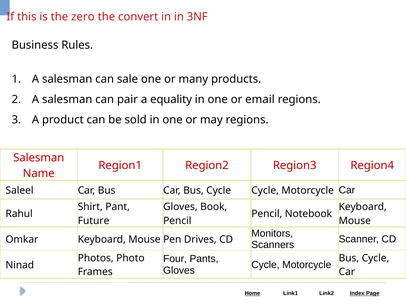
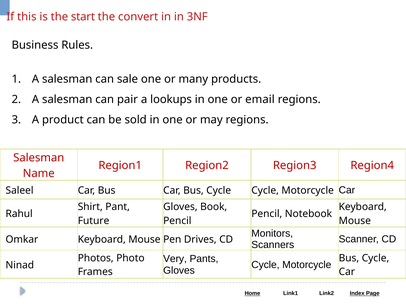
zero: zero -> start (83, 17)
equality: equality -> lookups (171, 99)
Four: Four -> Very (175, 259)
